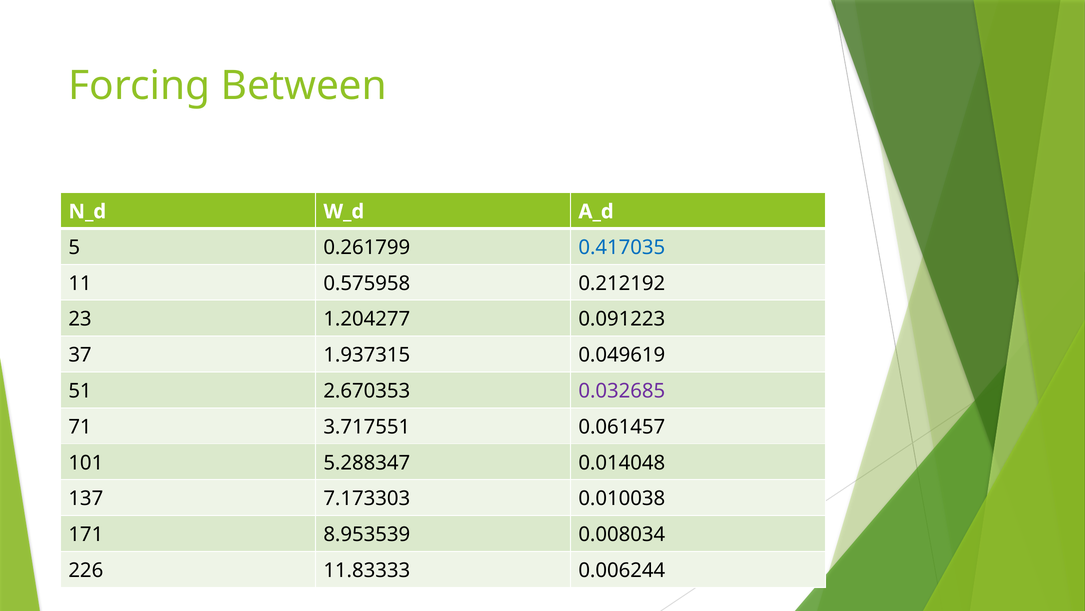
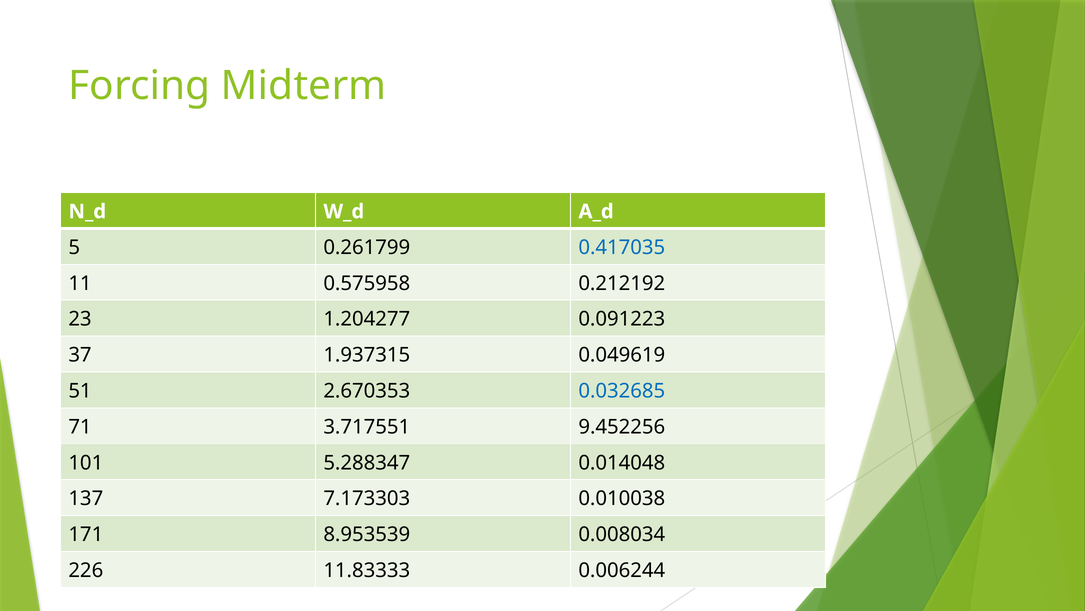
Between: Between -> Midterm (304, 86)
0.032685 colour: purple -> blue (622, 391)
0.061457: 0.061457 -> 9.452256 (622, 426)
